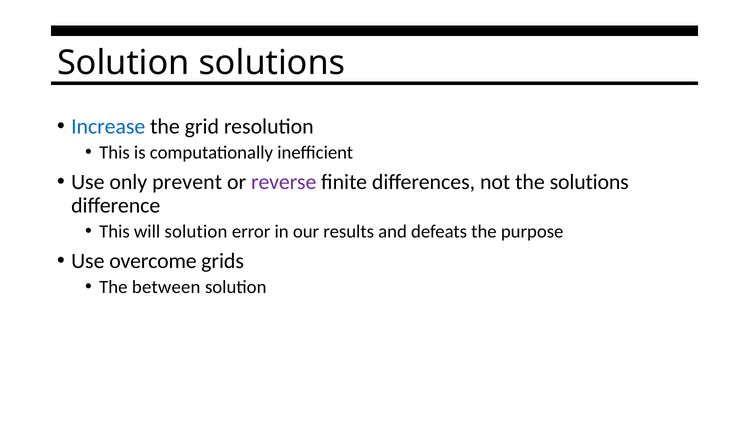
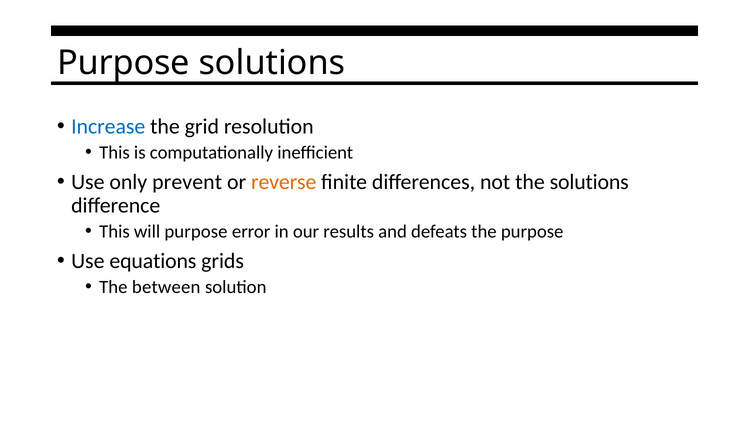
Solution: Solution -> Purpose (123, 63)
reverse colour: purple -> orange (284, 182)
will solution: solution -> purpose (196, 232)
overcome: overcome -> equations (153, 261)
